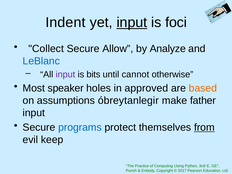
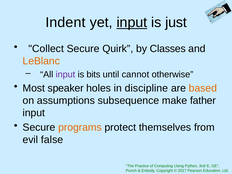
foci: foci -> just (176, 22)
Allow: Allow -> Quirk (118, 49)
Analyze: Analyze -> Classes (168, 49)
LeBlanc colour: blue -> orange (41, 61)
approved: approved -> discipline (146, 88)
óbreytanlegir: óbreytanlegir -> subsequence (128, 101)
programs colour: blue -> orange (80, 127)
from underline: present -> none (204, 127)
keep: keep -> false (52, 140)
